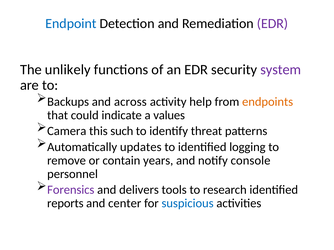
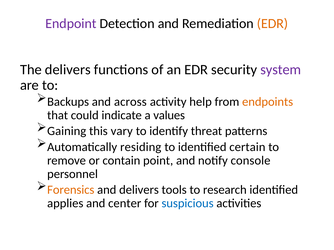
Endpoint colour: blue -> purple (71, 24)
EDR colour: purple -> orange (273, 24)
The unlikely: unlikely -> delivers (68, 70)
Camera: Camera -> Gaining (67, 131)
such: such -> vary (122, 131)
updates: updates -> residing (141, 147)
logging: logging -> certain (247, 147)
years: years -> point (158, 161)
Forensics colour: purple -> orange (71, 190)
reports: reports -> applies (65, 204)
